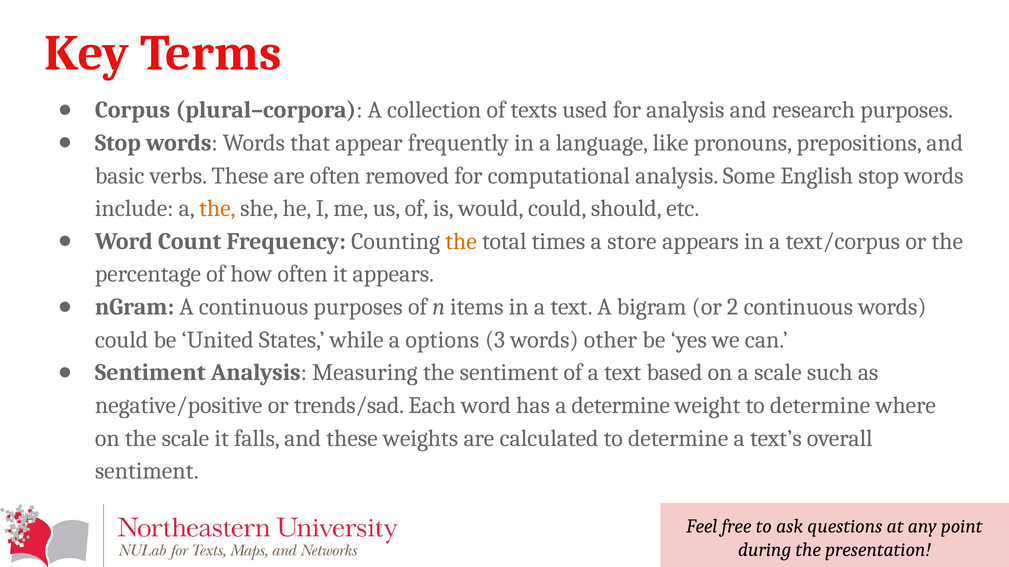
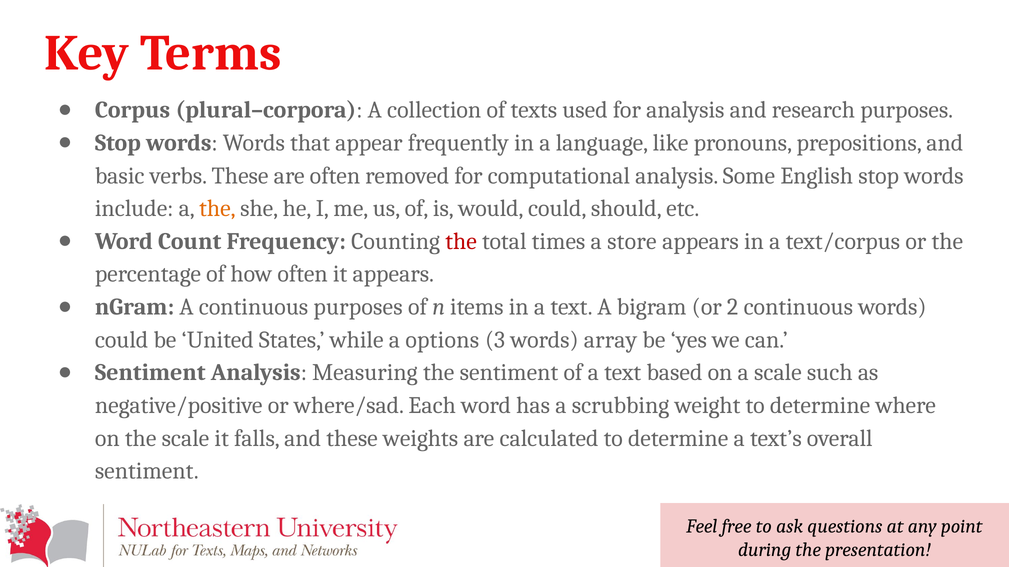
the colour: orange -> red (461, 242)
other: other -> array (610, 340)
trends/sad: trends/sad -> where/sad (349, 406)
a determine: determine -> scrubbing (621, 406)
